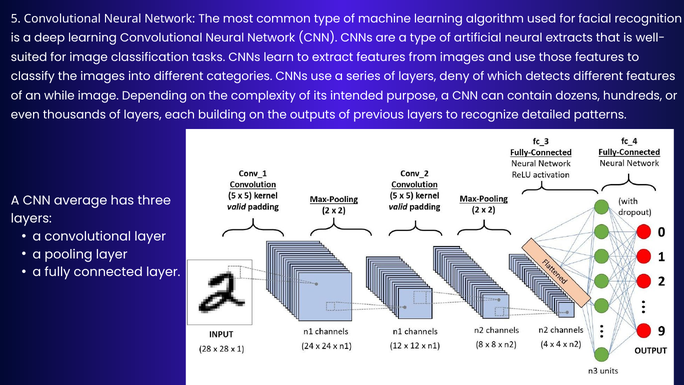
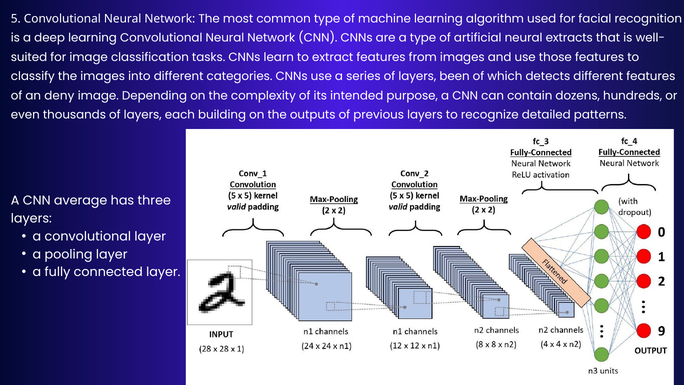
deny: deny -> been (455, 76)
while: while -> deny (59, 96)
